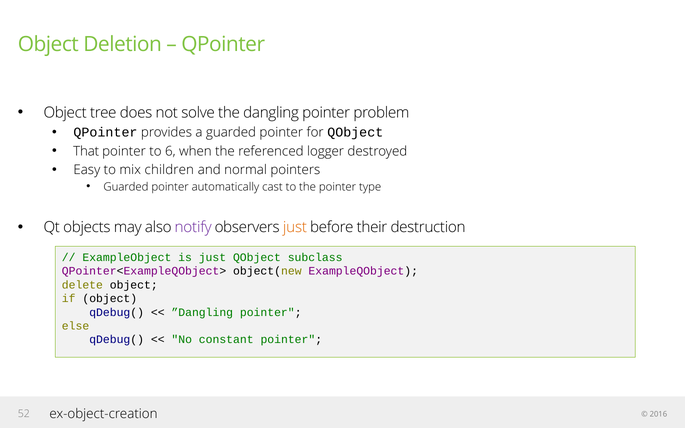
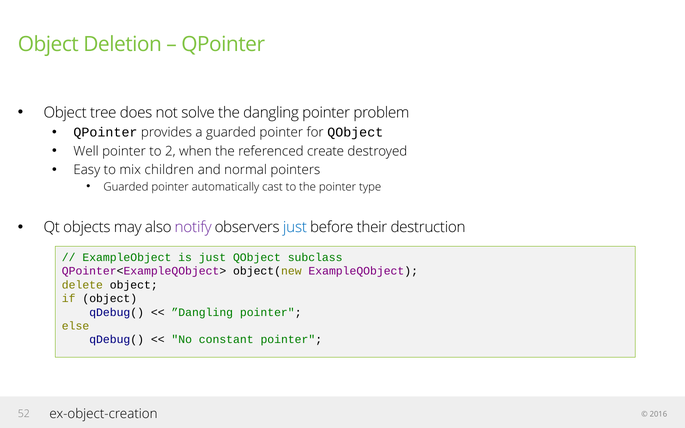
That: That -> Well (86, 151)
6: 6 -> 2 (170, 151)
logger: logger -> create (326, 151)
just colour: orange -> blue (295, 227)
